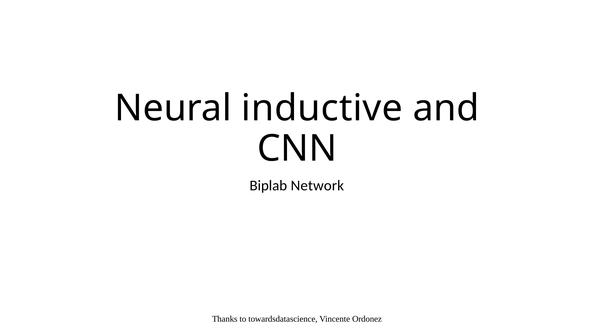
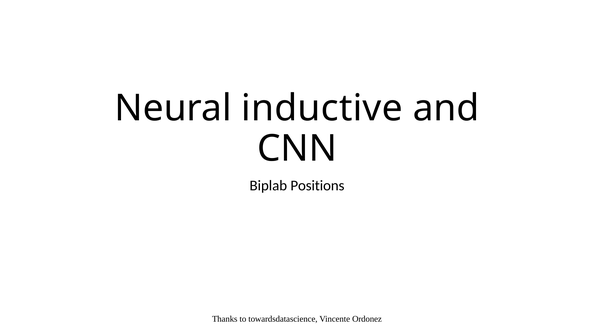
Network: Network -> Positions (317, 186)
